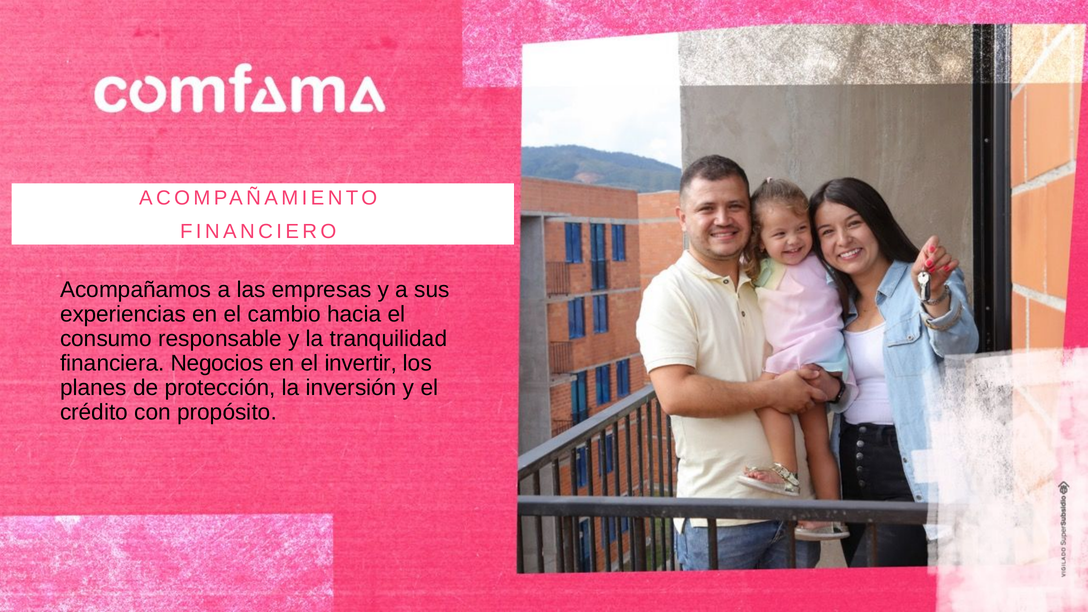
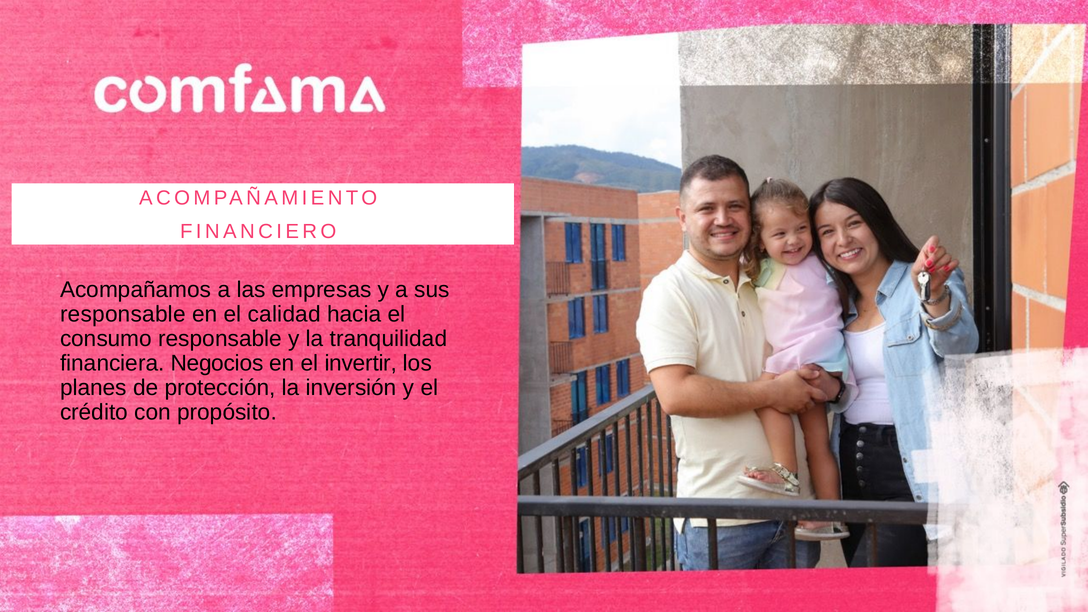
experiencias: experiencias -> responsable (123, 314)
cambio: cambio -> calidad (284, 314)
